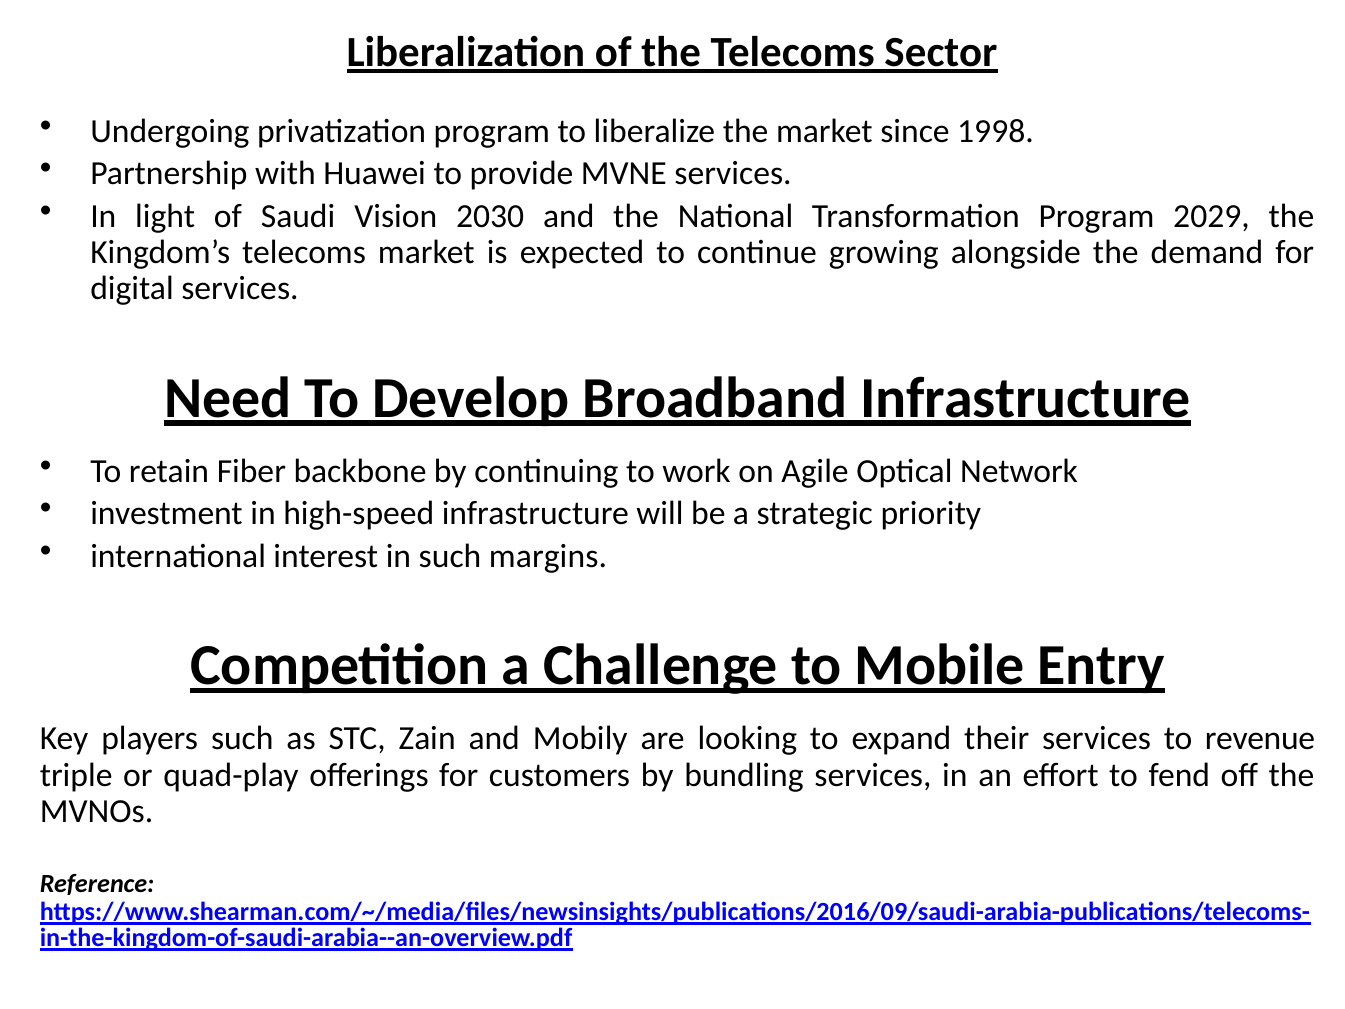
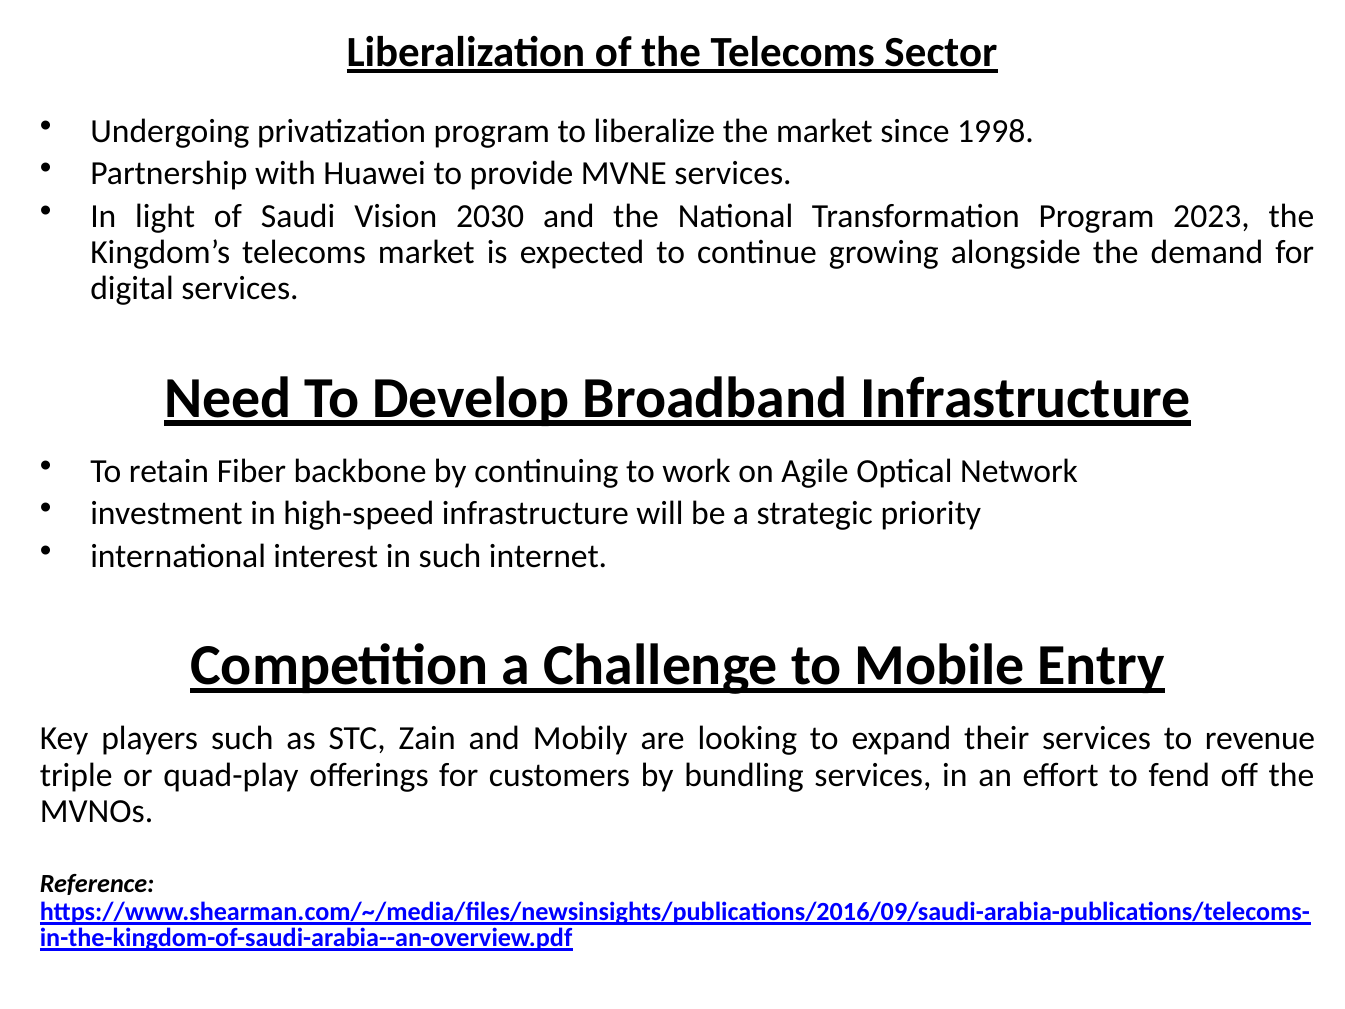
2029: 2029 -> 2023 (1211, 216)
margins: margins -> internet (548, 556)
